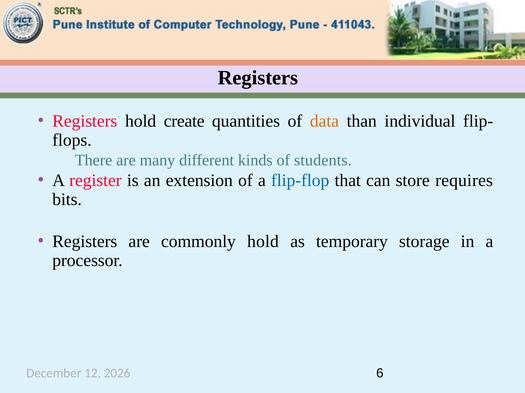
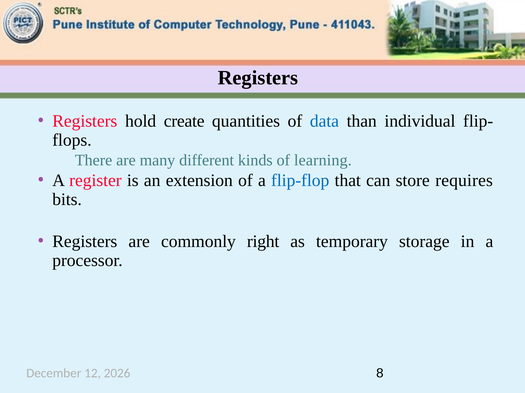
data colour: orange -> blue (324, 121)
students: students -> learning (323, 160)
commonly hold: hold -> right (263, 242)
6: 6 -> 8 (380, 374)
